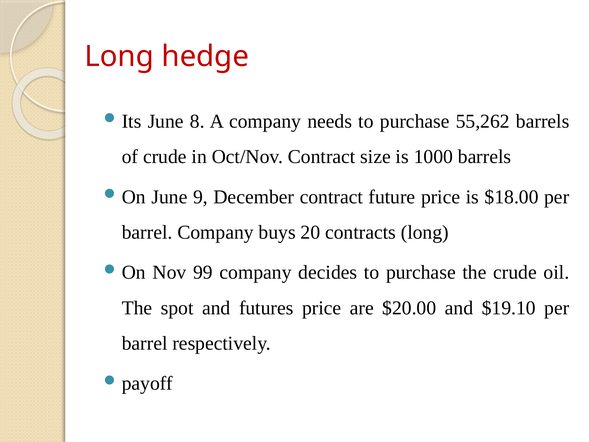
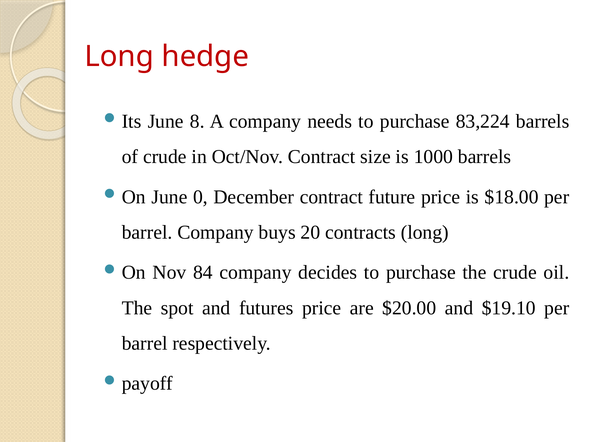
55,262: 55,262 -> 83,224 (483, 121)
9: 9 -> 0 (200, 197)
99: 99 -> 84 (203, 272)
